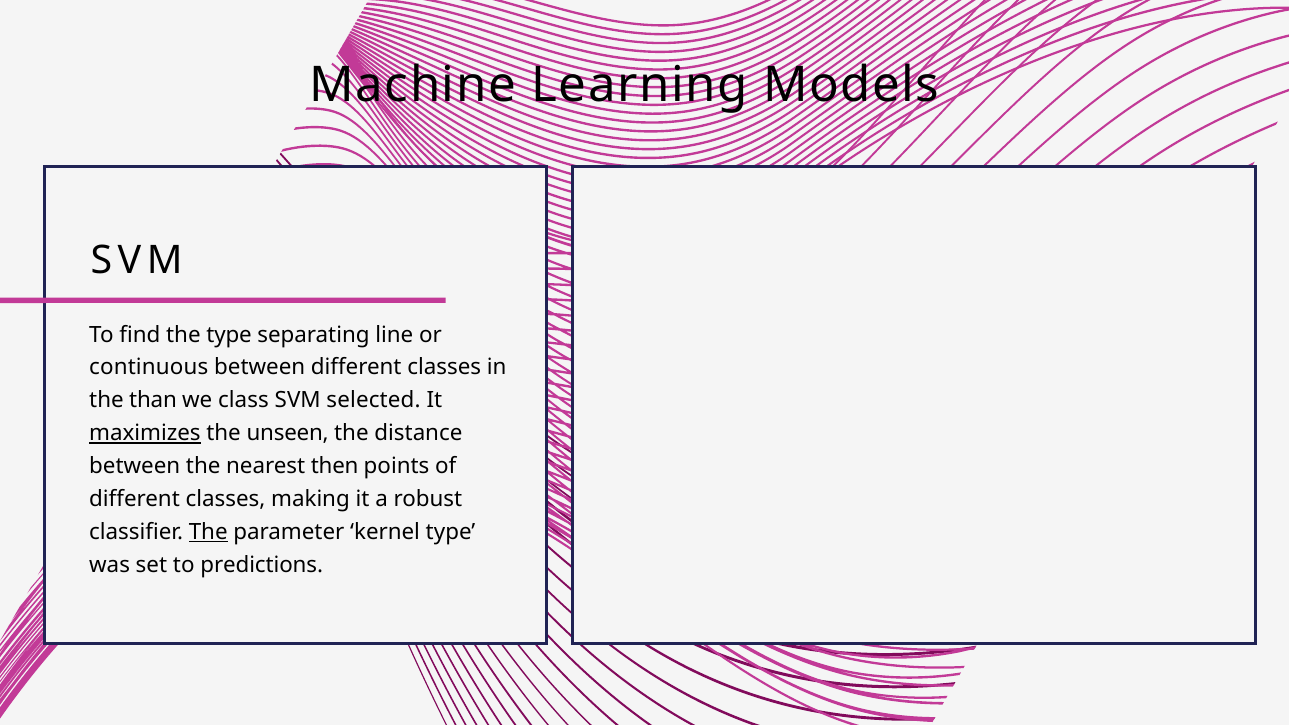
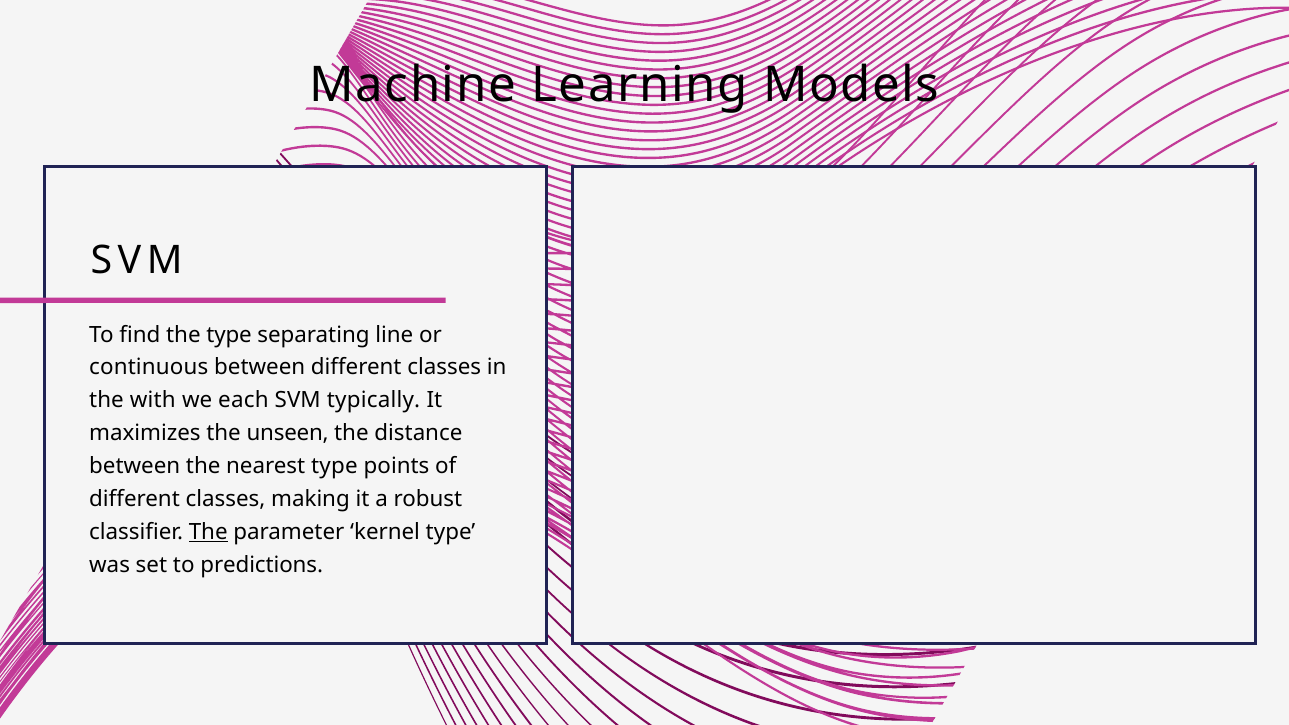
than: than -> with (153, 401)
class: class -> each (243, 401)
selected: selected -> typically (374, 401)
maximizes underline: present -> none (145, 433)
nearest then: then -> type (334, 466)
